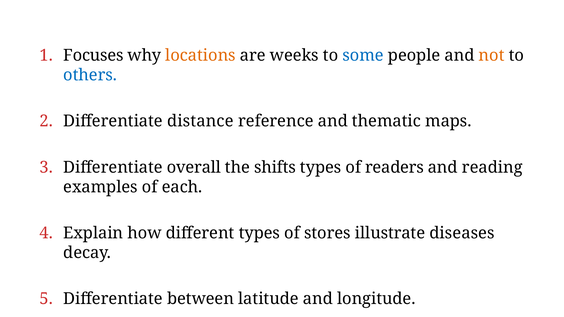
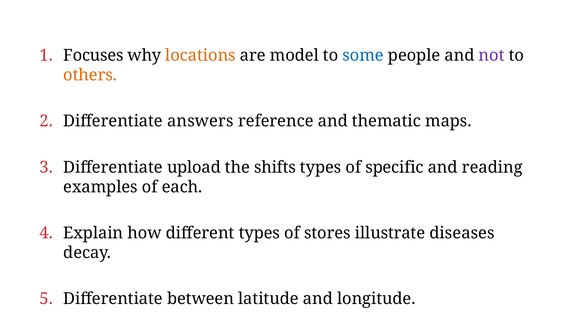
weeks: weeks -> model (294, 55)
not colour: orange -> purple (492, 55)
others colour: blue -> orange (90, 75)
distance: distance -> answers (200, 121)
overall: overall -> upload (194, 167)
readers: readers -> specific (394, 167)
